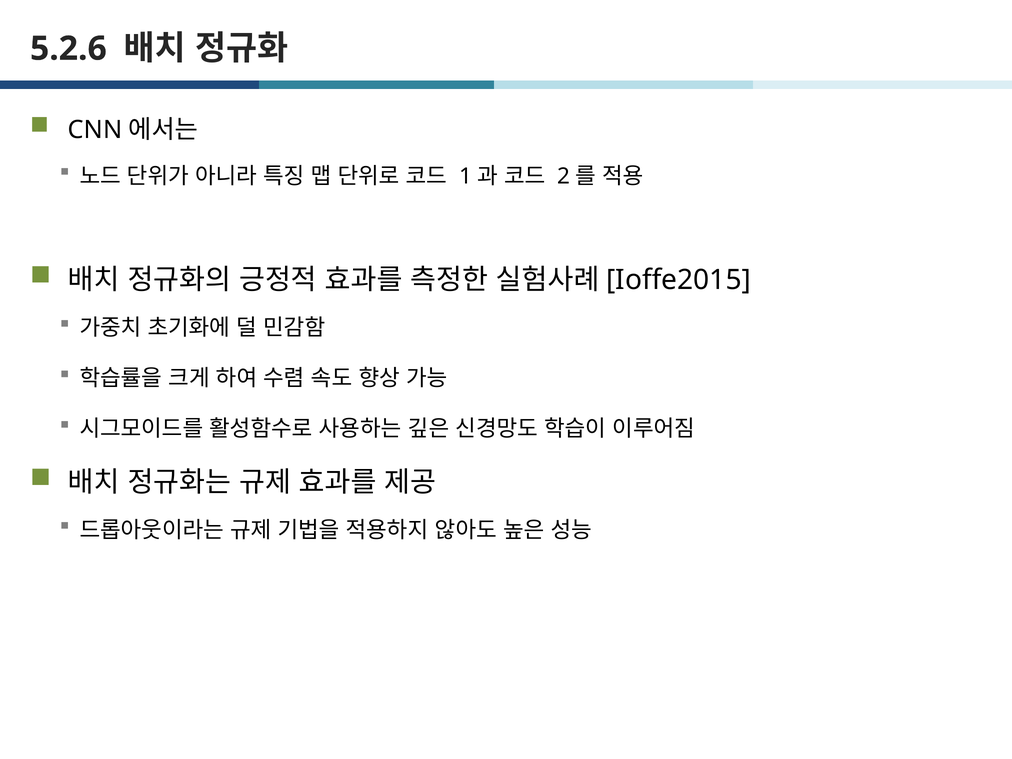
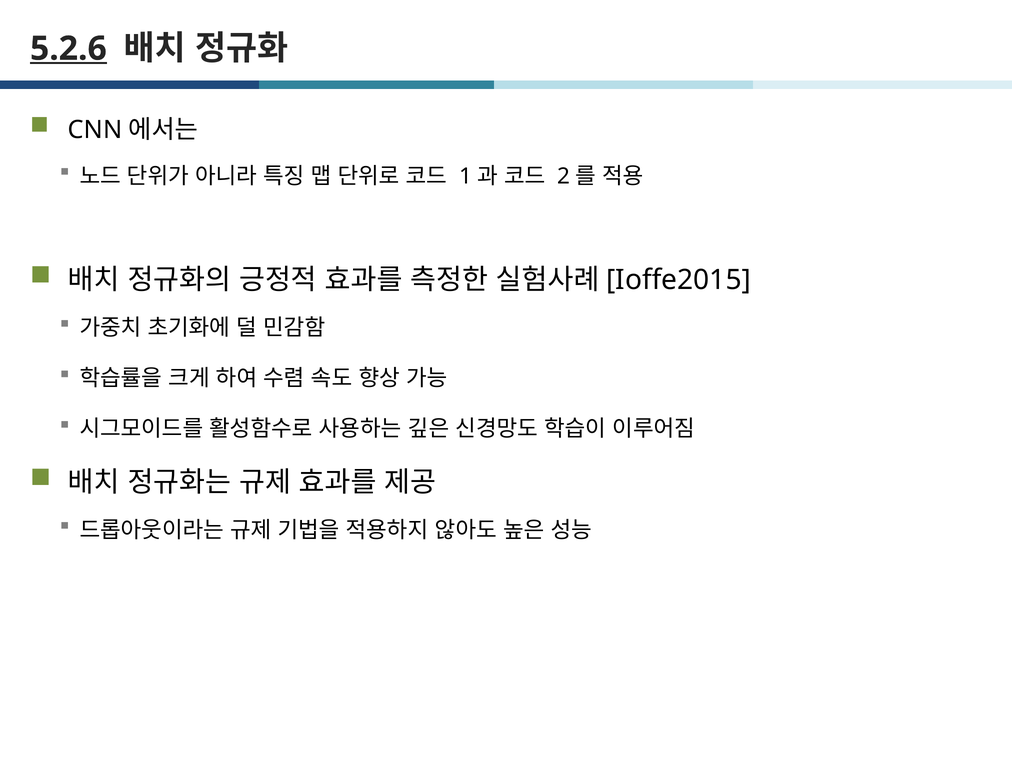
5.2.6 underline: none -> present (68, 49)
